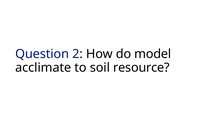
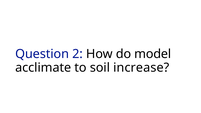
resource: resource -> increase (141, 68)
